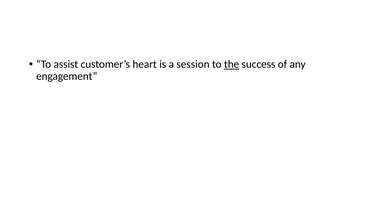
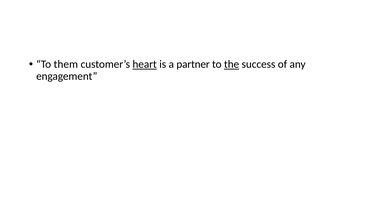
assist: assist -> them (66, 64)
heart underline: none -> present (145, 64)
session: session -> partner (193, 64)
